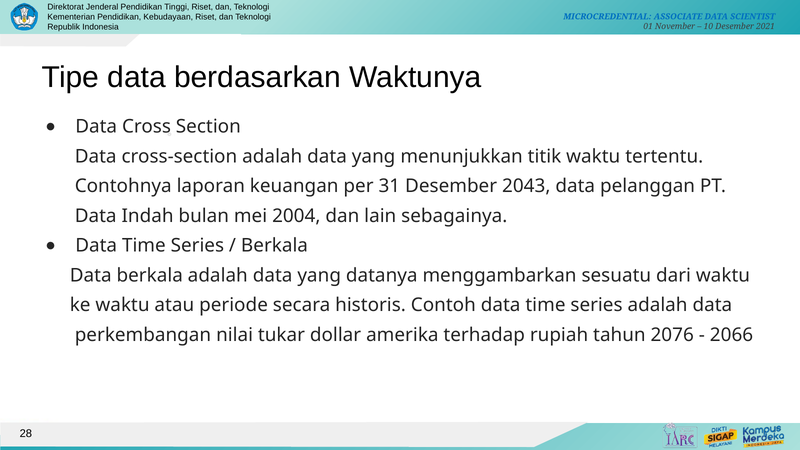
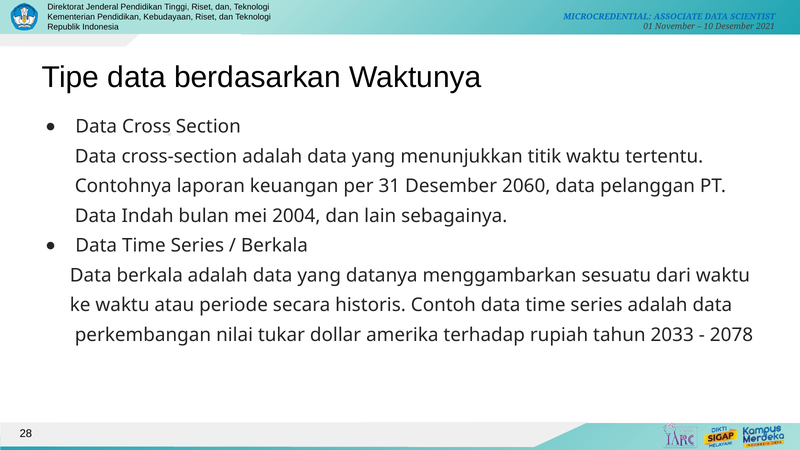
2043: 2043 -> 2060 (526, 186)
2076: 2076 -> 2033 (672, 335)
2066: 2066 -> 2078 (731, 335)
